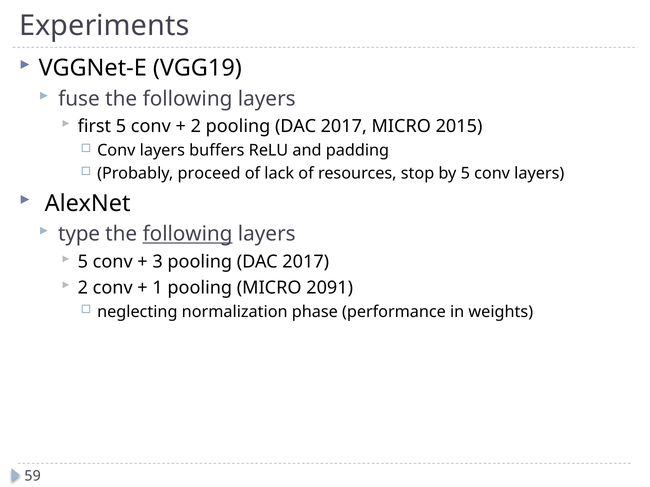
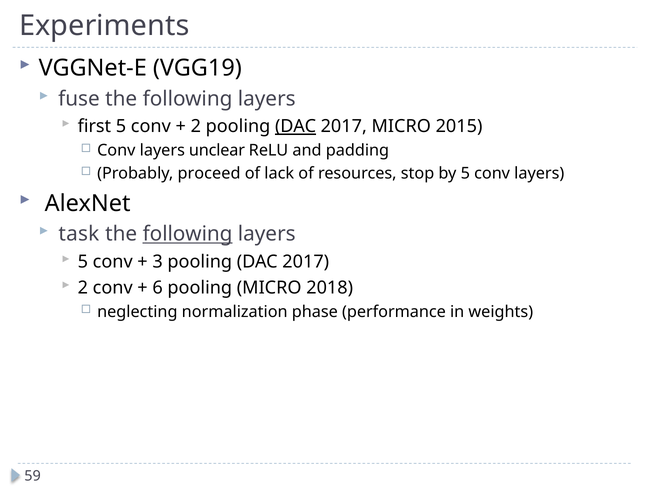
DAC underline: none -> present (296, 127)
buffers: buffers -> unclear (217, 151)
type: type -> task (79, 234)
1: 1 -> 6 (158, 288)
2091: 2091 -> 2018 (330, 288)
